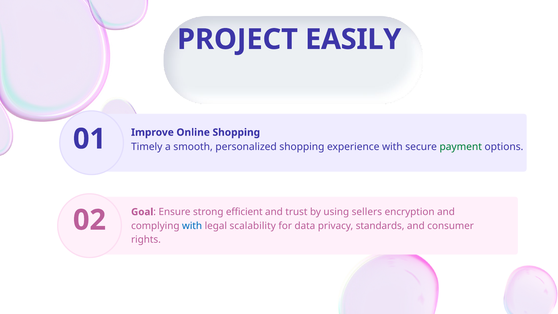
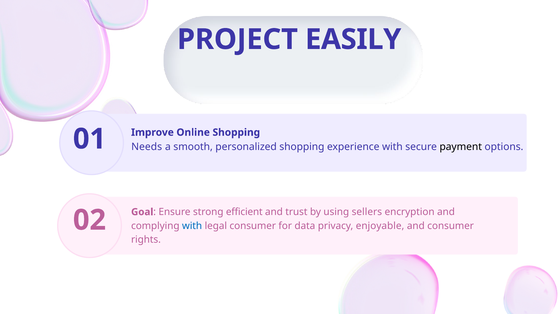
Timely: Timely -> Needs (147, 147)
payment colour: green -> black (461, 147)
legal scalability: scalability -> consumer (253, 226)
standards: standards -> enjoyable (380, 226)
